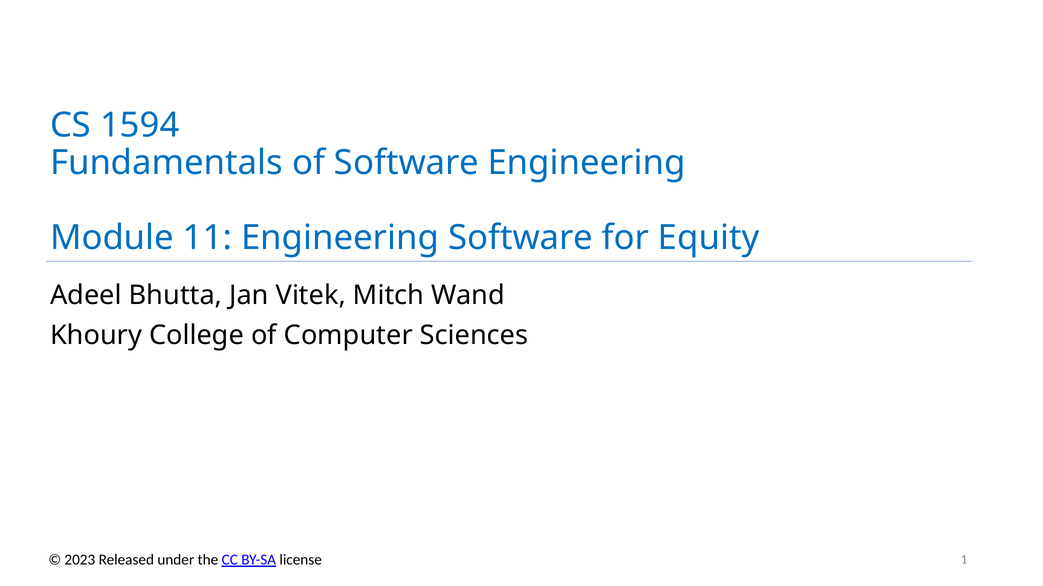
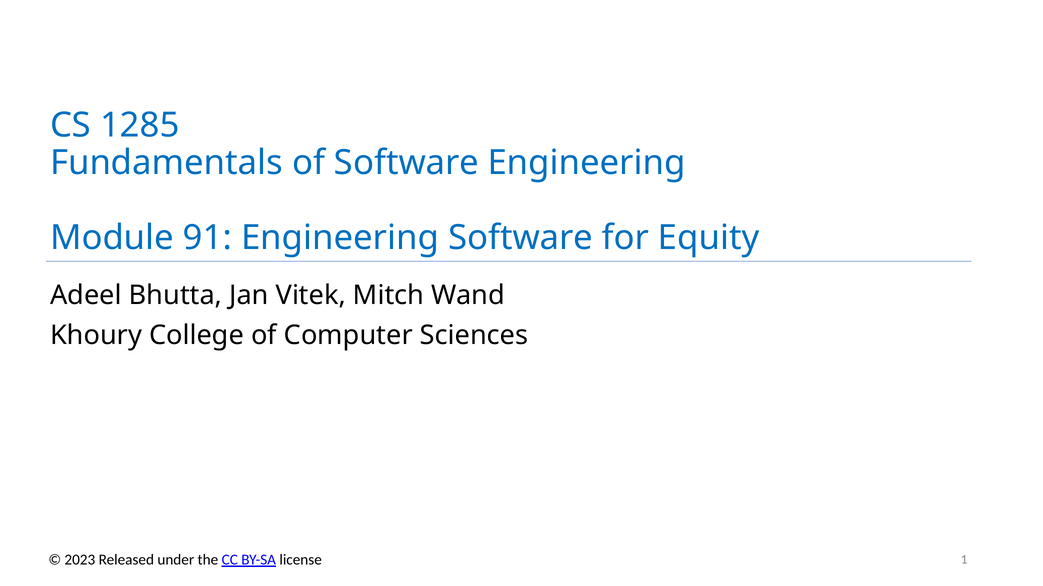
1594: 1594 -> 1285 (140, 126)
11: 11 -> 91 (208, 238)
